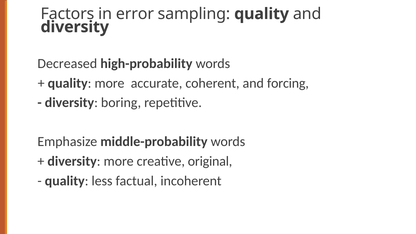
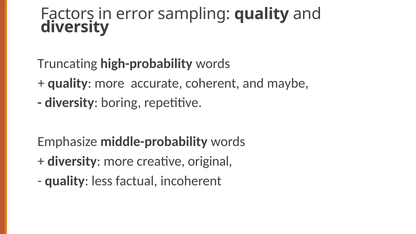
Decreased: Decreased -> Truncating (67, 64)
forcing: forcing -> maybe (288, 83)
